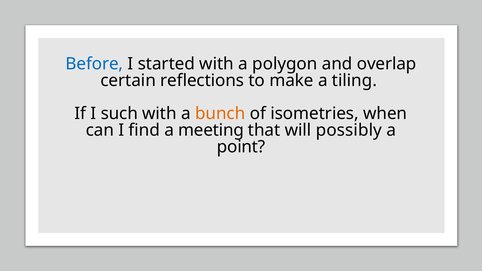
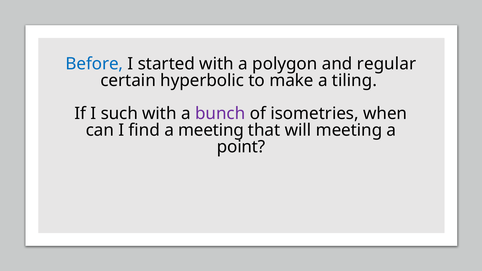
overlap: overlap -> regular (387, 64)
reflections: reflections -> hyperbolic (202, 80)
bunch colour: orange -> purple (220, 114)
will possibly: possibly -> meeting (349, 130)
